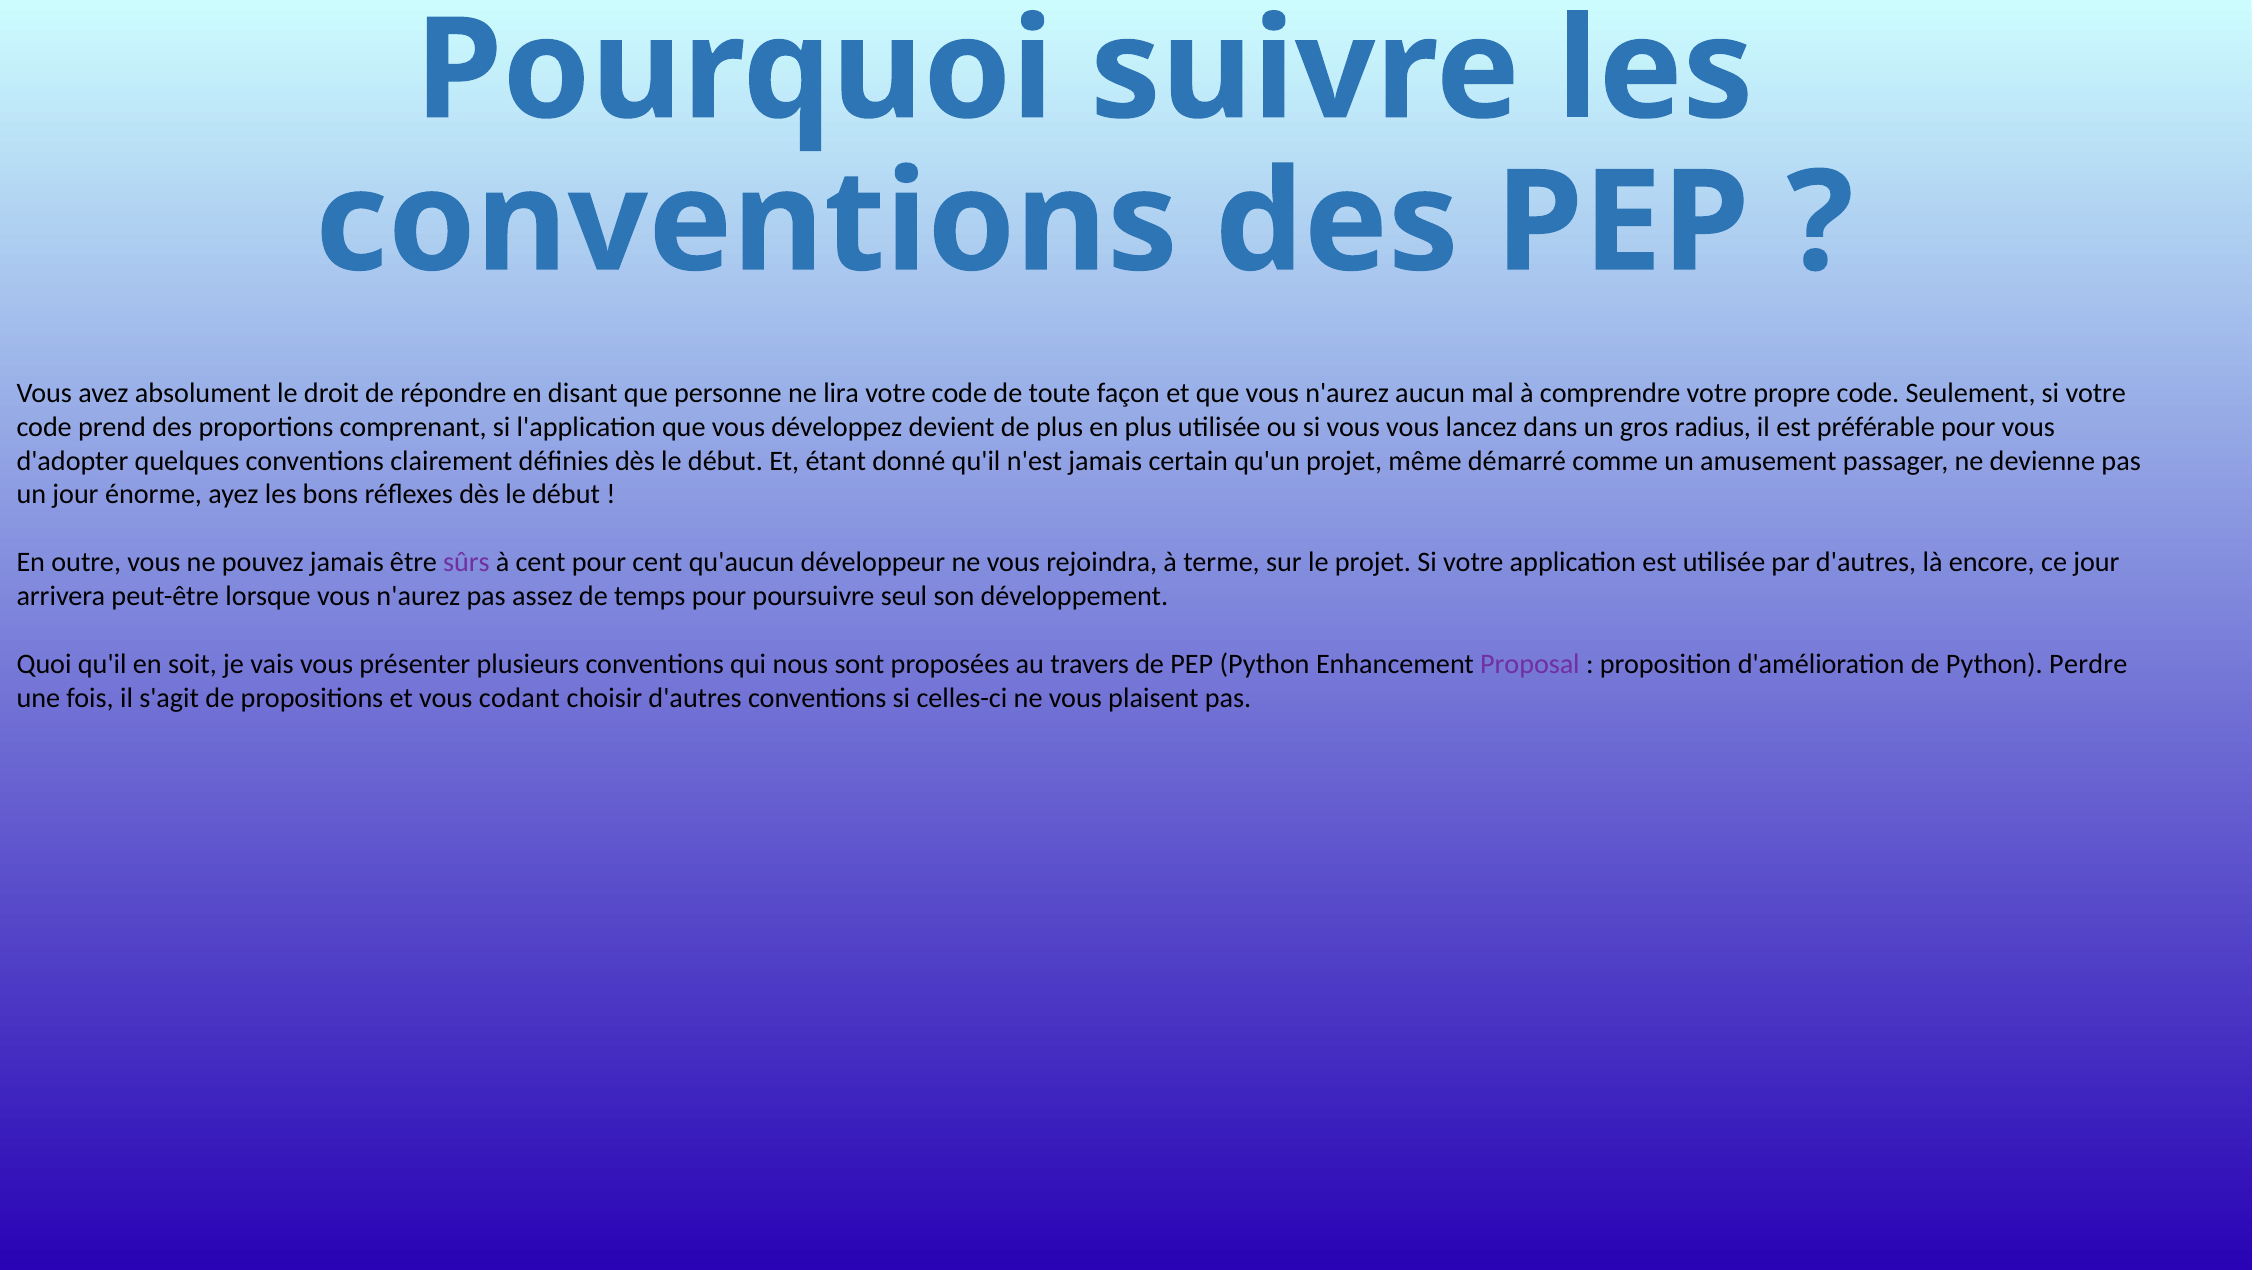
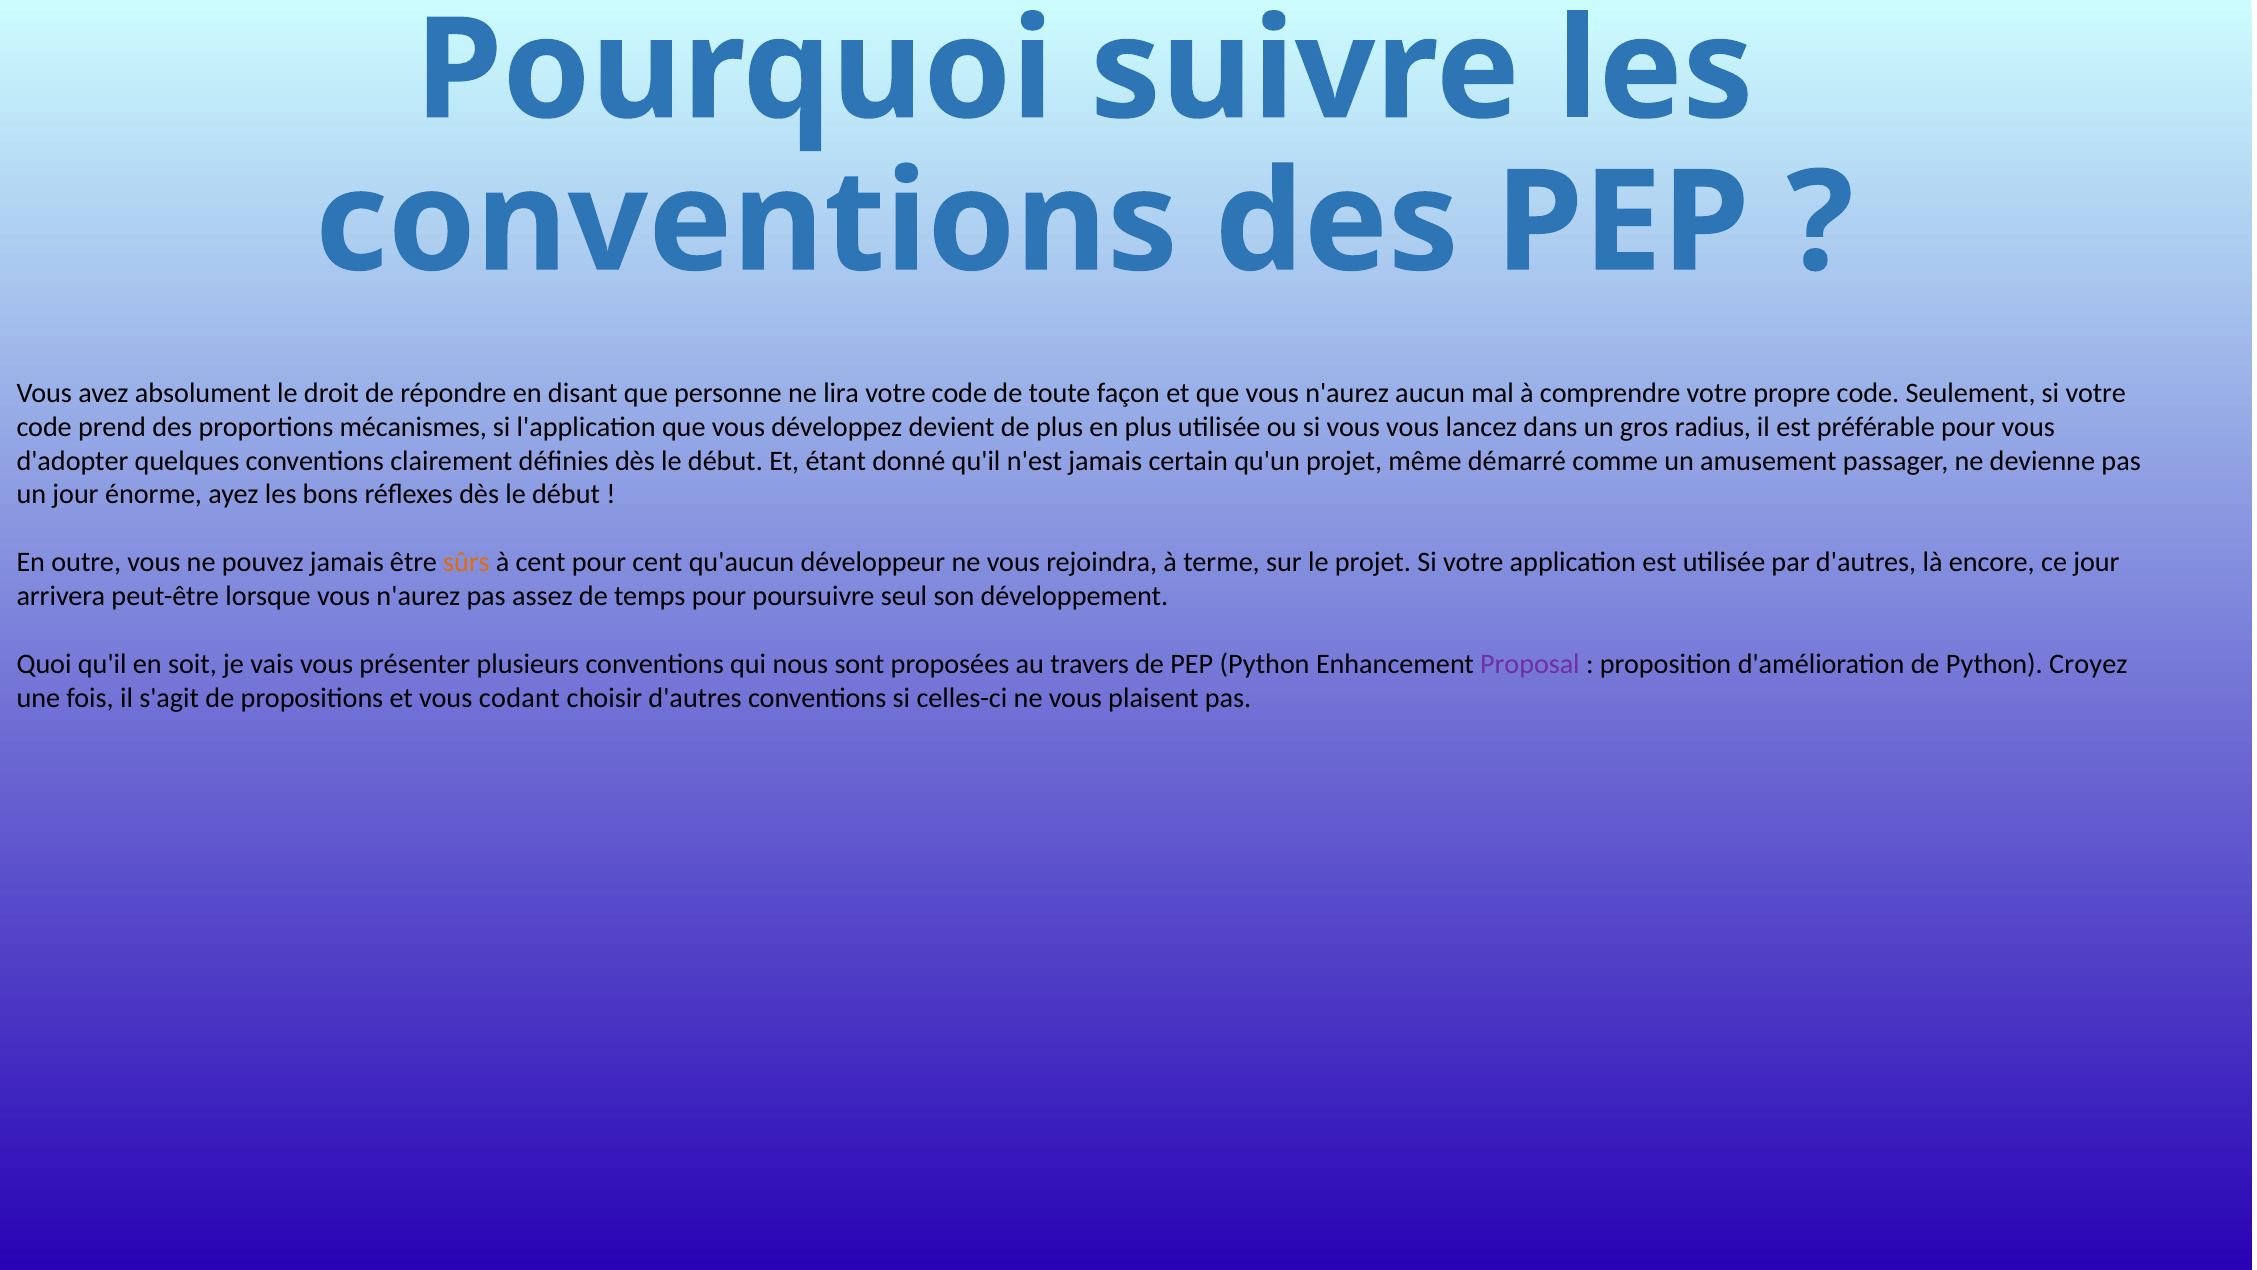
comprenant: comprenant -> mécanismes (413, 427)
sûrs colour: purple -> orange (466, 562)
Perdre: Perdre -> Croyez (2088, 664)
